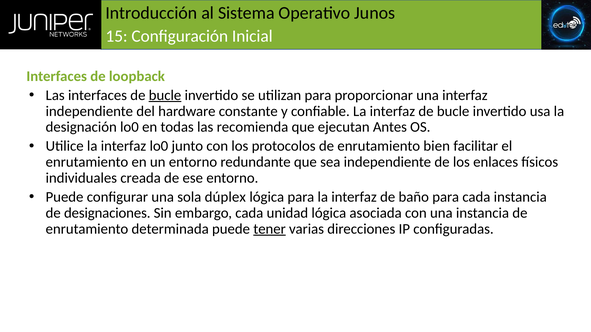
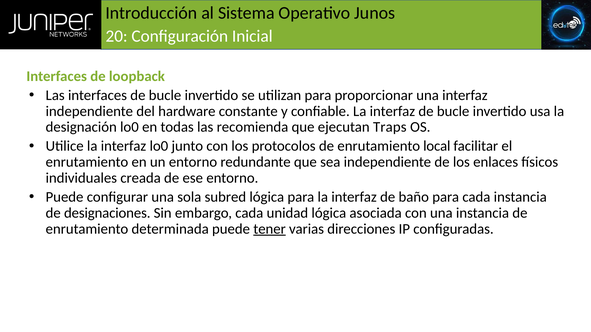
15: 15 -> 20 (117, 36)
bucle underline: present -> none (165, 95)
Antes: Antes -> Traps (390, 127)
bien: bien -> local (437, 146)
dúplex: dúplex -> subred (225, 197)
